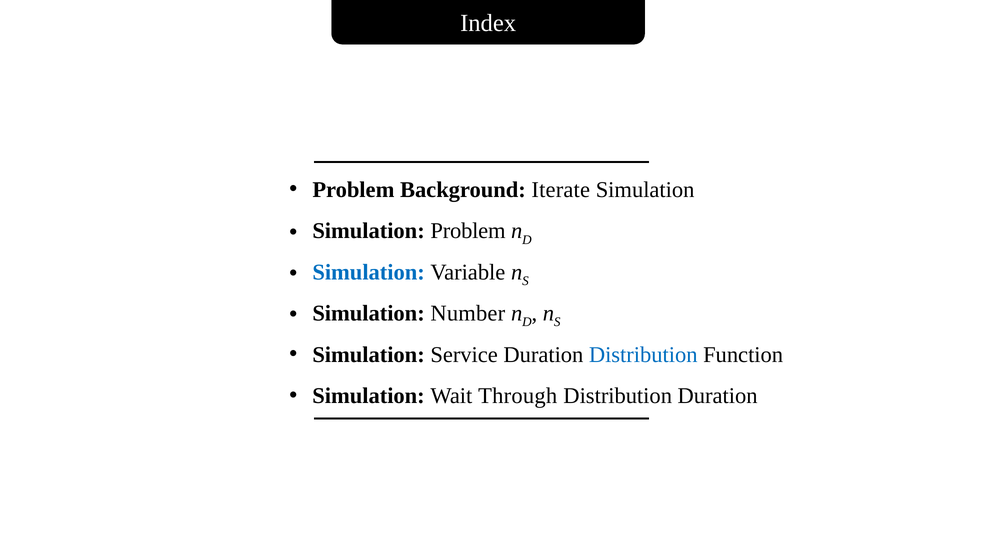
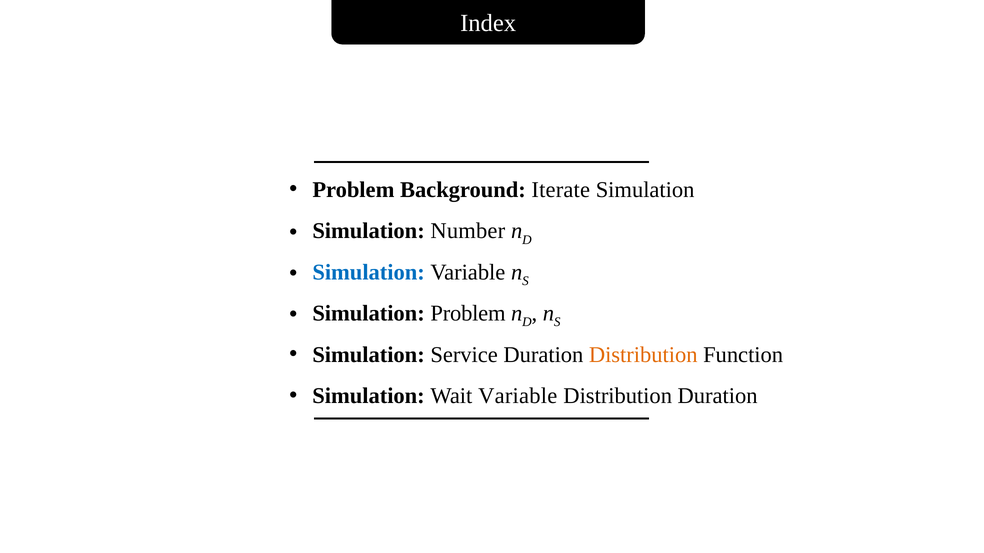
Simulation Problem: Problem -> Number (468, 231)
Simulation Number: Number -> Problem (468, 314)
Distribution colour: blue -> orange (643, 355)
Wait Through: Through -> Variable (518, 396)
